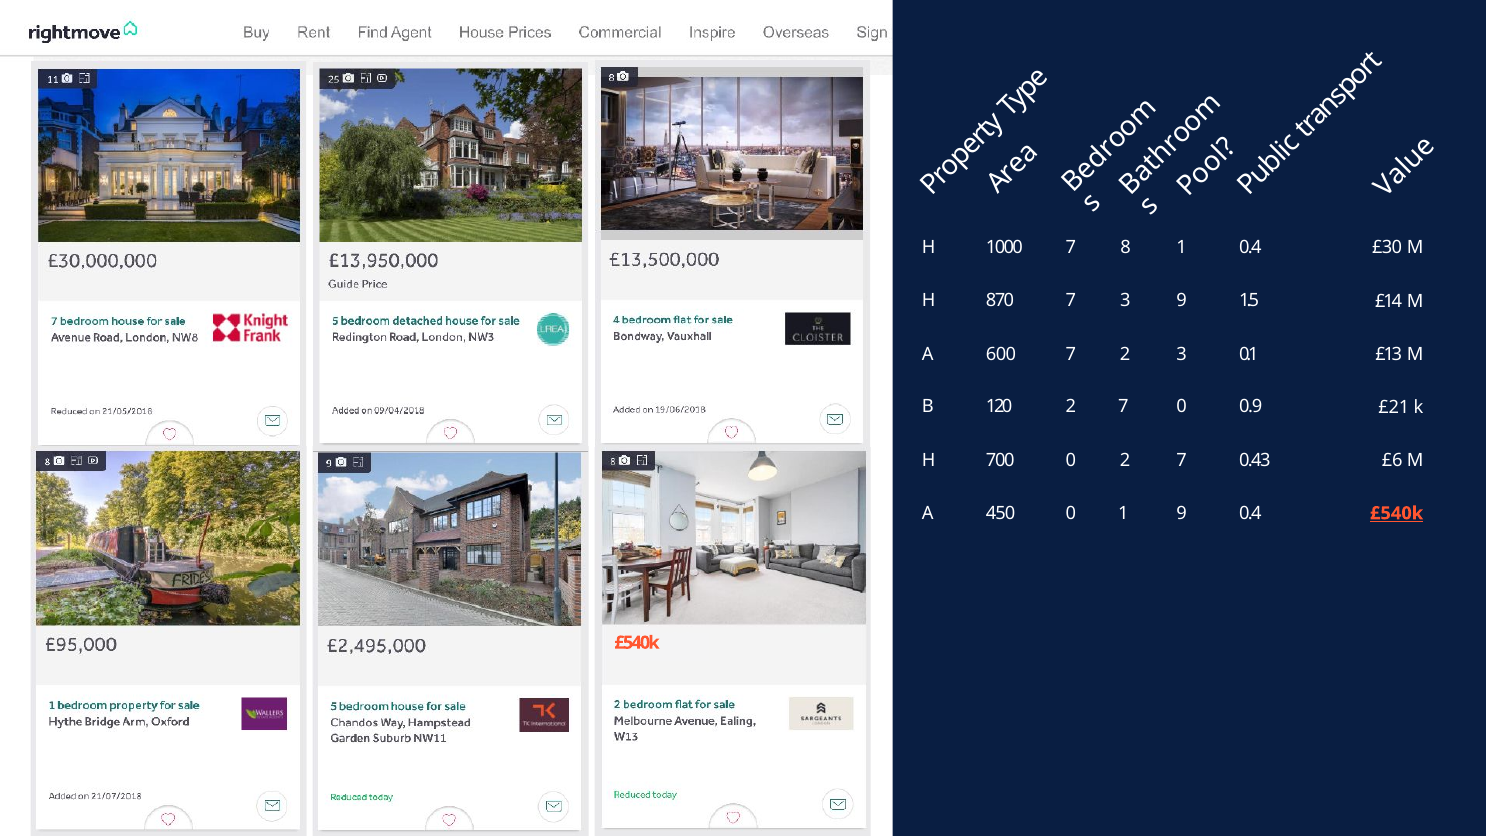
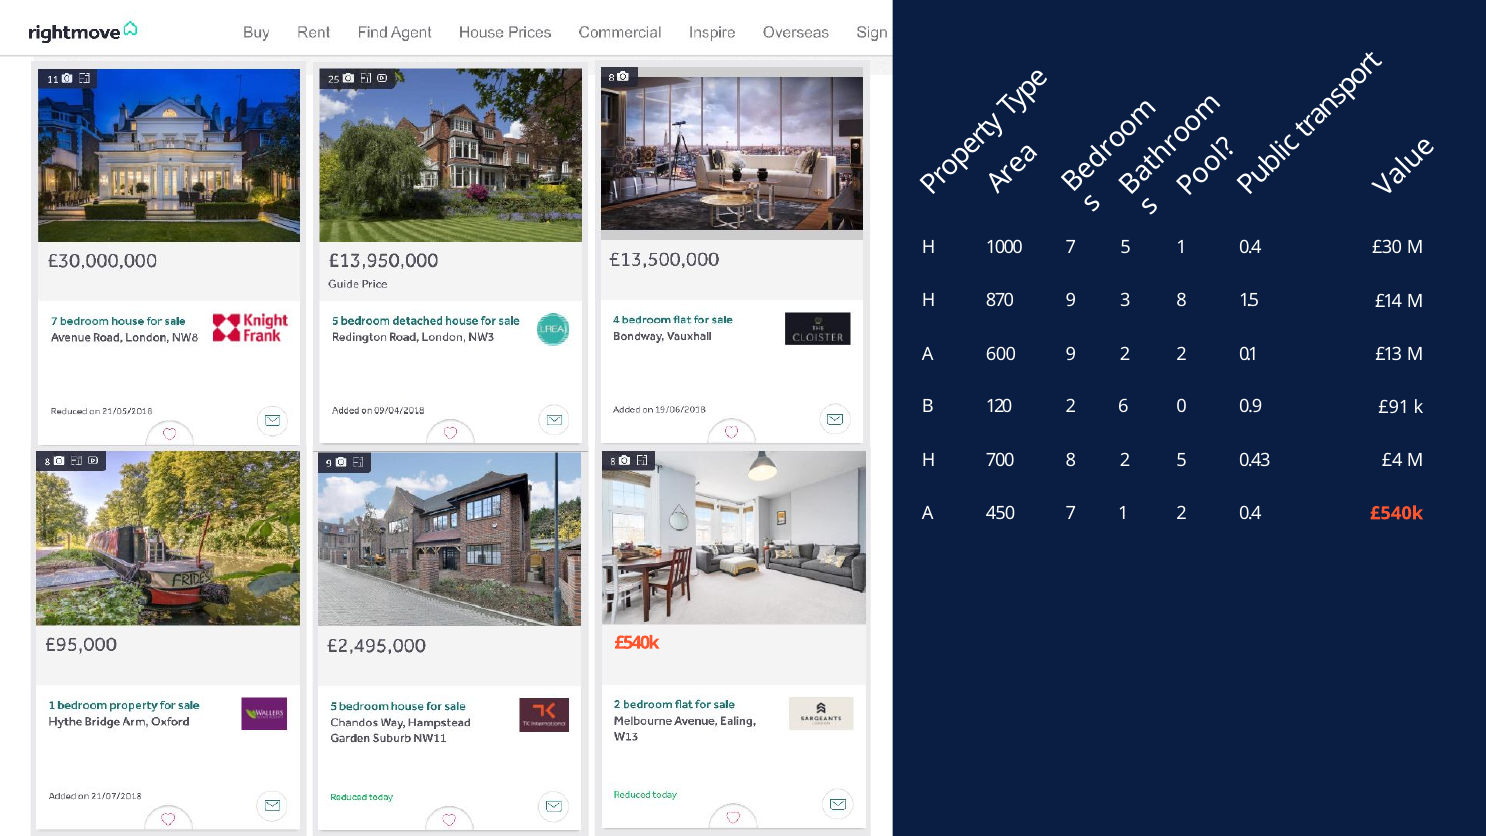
7 8: 8 -> 5 (1125, 248)
870 7: 7 -> 9 (1071, 301)
3 9: 9 -> 8 (1182, 301)
600 7: 7 -> 9 (1071, 354)
2 3: 3 -> 2 (1182, 354)
120 2 7: 7 -> 6 (1123, 407)
£21: £21 -> £91 (1394, 407)
700 0: 0 -> 8 (1071, 460)
7: 7 -> 5 (1182, 460)
£6: £6 -> £4 (1392, 460)
450 0: 0 -> 7 (1071, 514)
1 9: 9 -> 2 (1182, 514)
£540k underline: present -> none (1397, 513)
